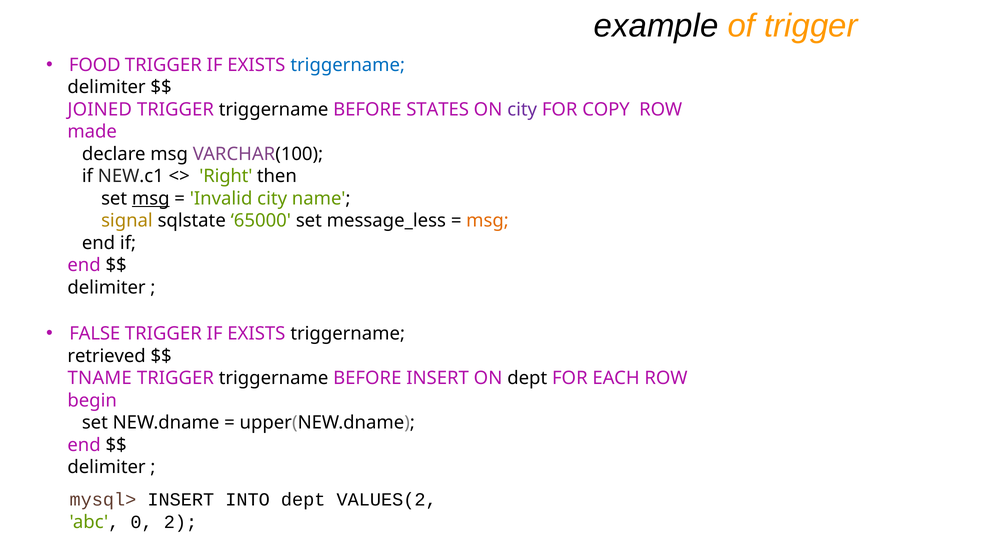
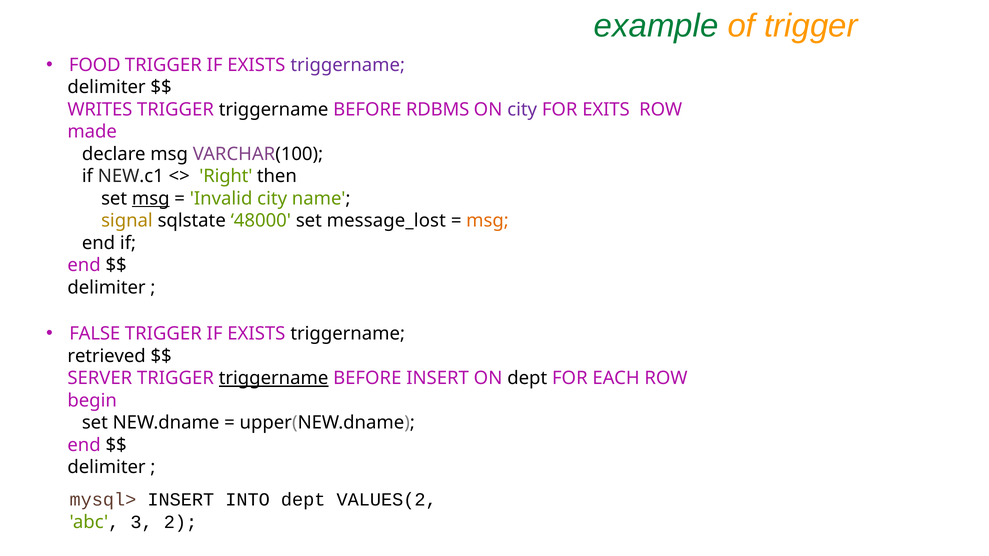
example colour: black -> green (656, 26)
triggername colour: blue -> purple (348, 65)
JOINED: JOINED -> WRITES (100, 110)
STATES: STATES -> RDBMS (438, 110)
COPY: COPY -> EXITS (606, 110)
65000: 65000 -> 48000 (261, 221)
message_less: message_less -> message_lost (386, 221)
TNAME: TNAME -> SERVER (100, 378)
triggername underline: none -> present (274, 378)
0: 0 -> 3 (142, 522)
